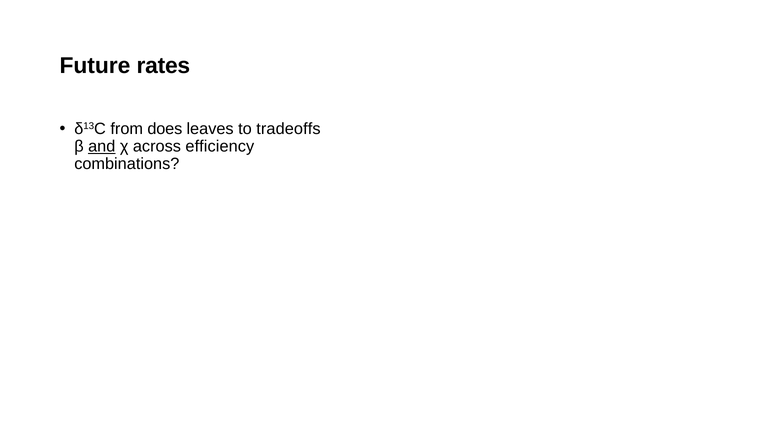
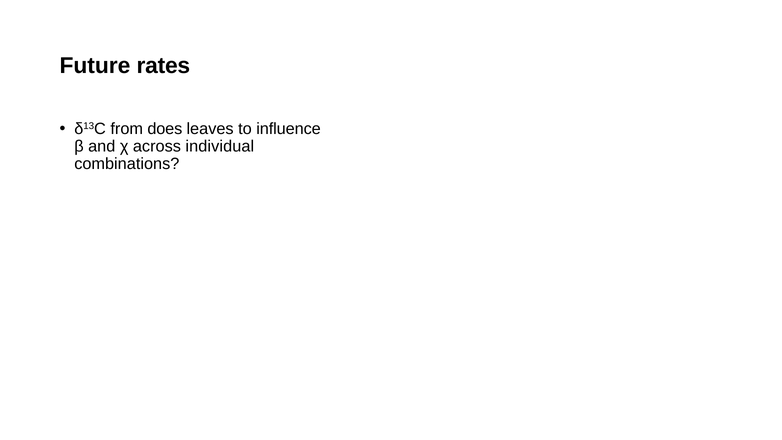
tradeoffs: tradeoffs -> influence (289, 129)
and underline: present -> none (102, 146)
efficiency: efficiency -> individual (220, 146)
